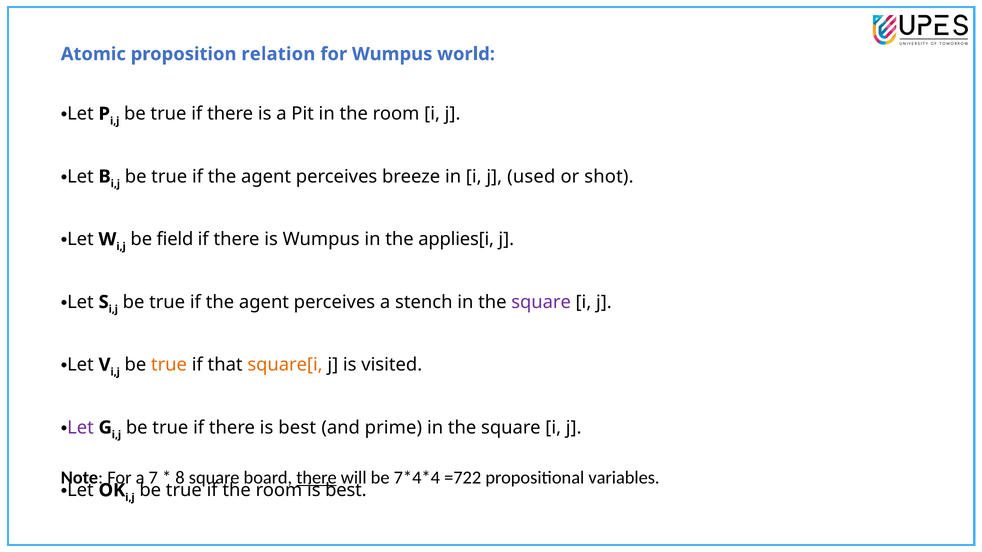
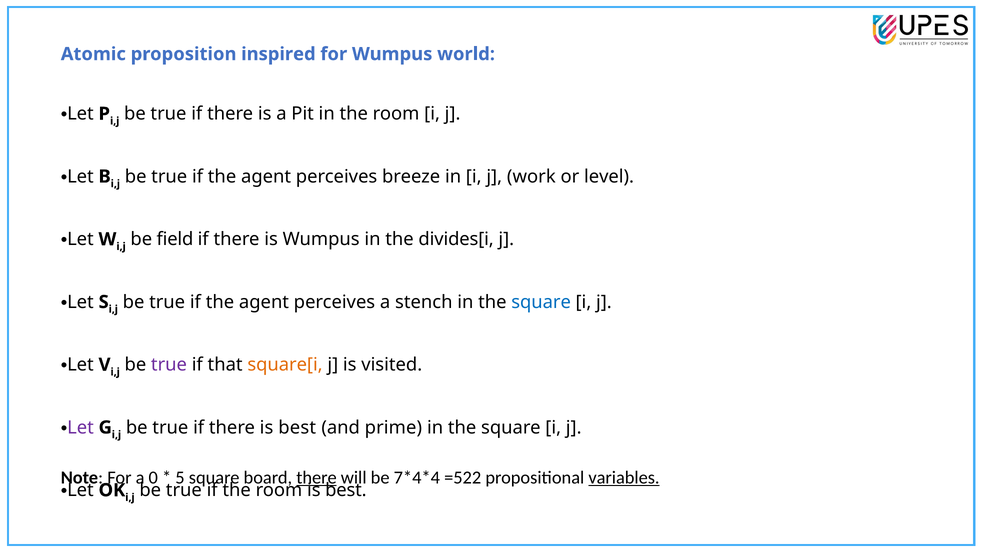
relation: relation -> inspired (278, 54)
used: used -> work (531, 177)
shot: shot -> level (609, 177)
applies[i: applies[i -> divides[i (456, 239)
square colour: purple -> blue (541, 302)
true colour: orange -> purple (169, 365)
7: 7 -> 0 (153, 478)
8: 8 -> 5 (180, 478)
=722: =722 -> =522 (463, 478)
variables underline: none -> present (624, 478)
